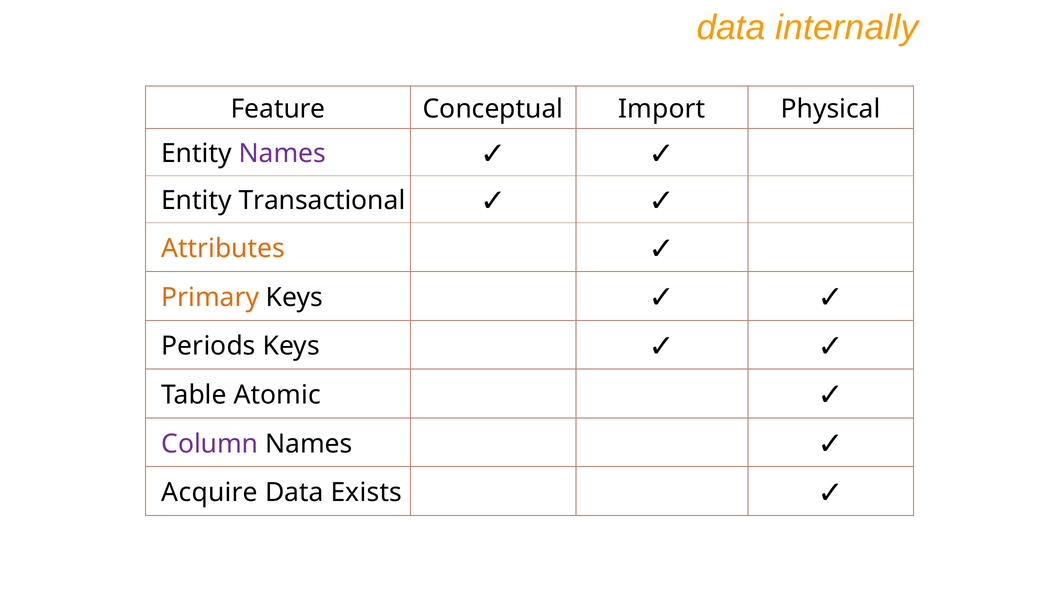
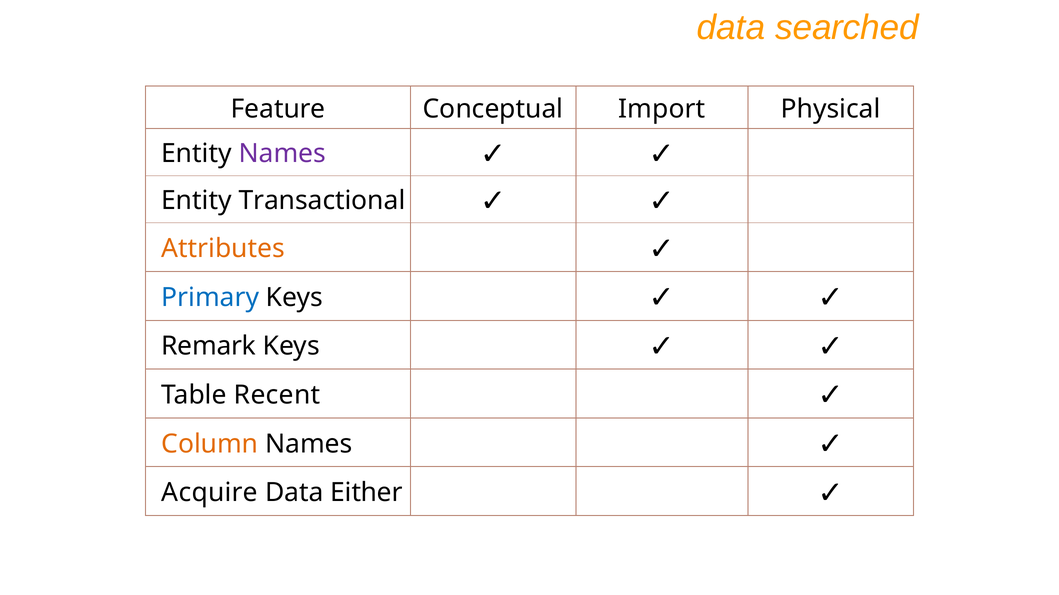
internally: internally -> searched (847, 28)
Primary colour: orange -> blue (210, 298)
Periods: Periods -> Remark (209, 347)
Atomic: Atomic -> Recent (277, 395)
Column colour: purple -> orange (210, 444)
Exists: Exists -> Either (367, 493)
